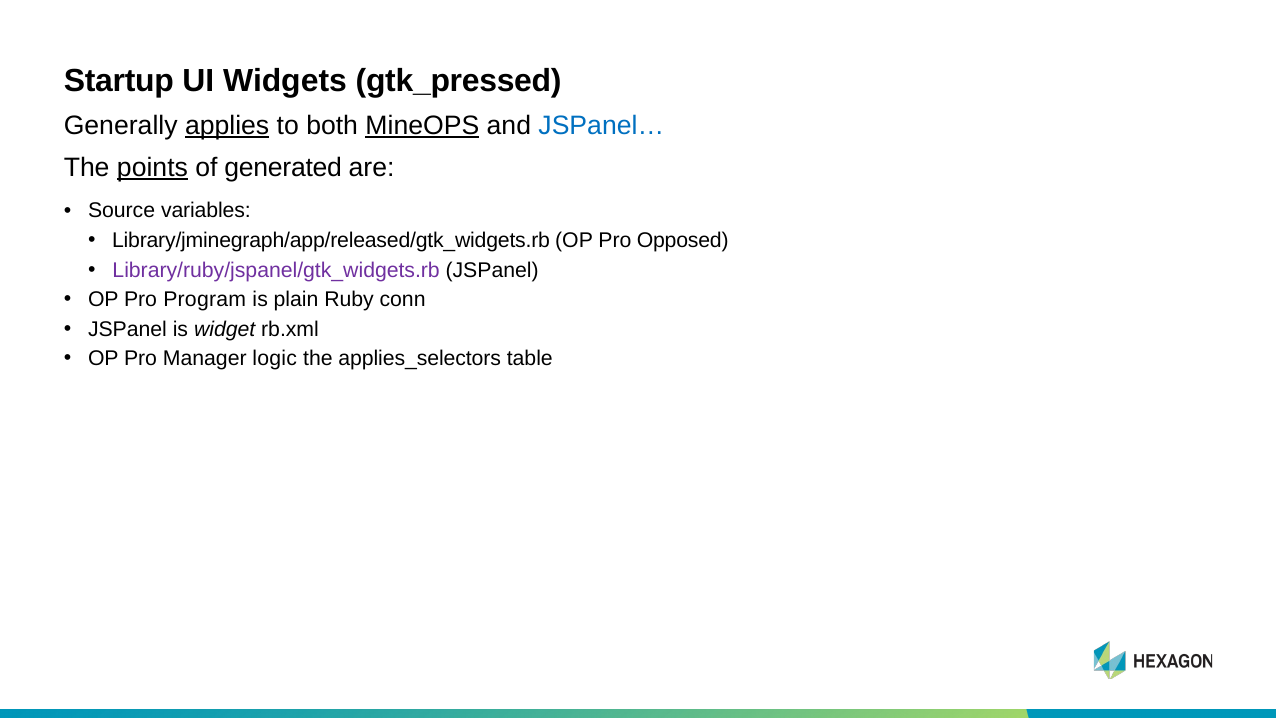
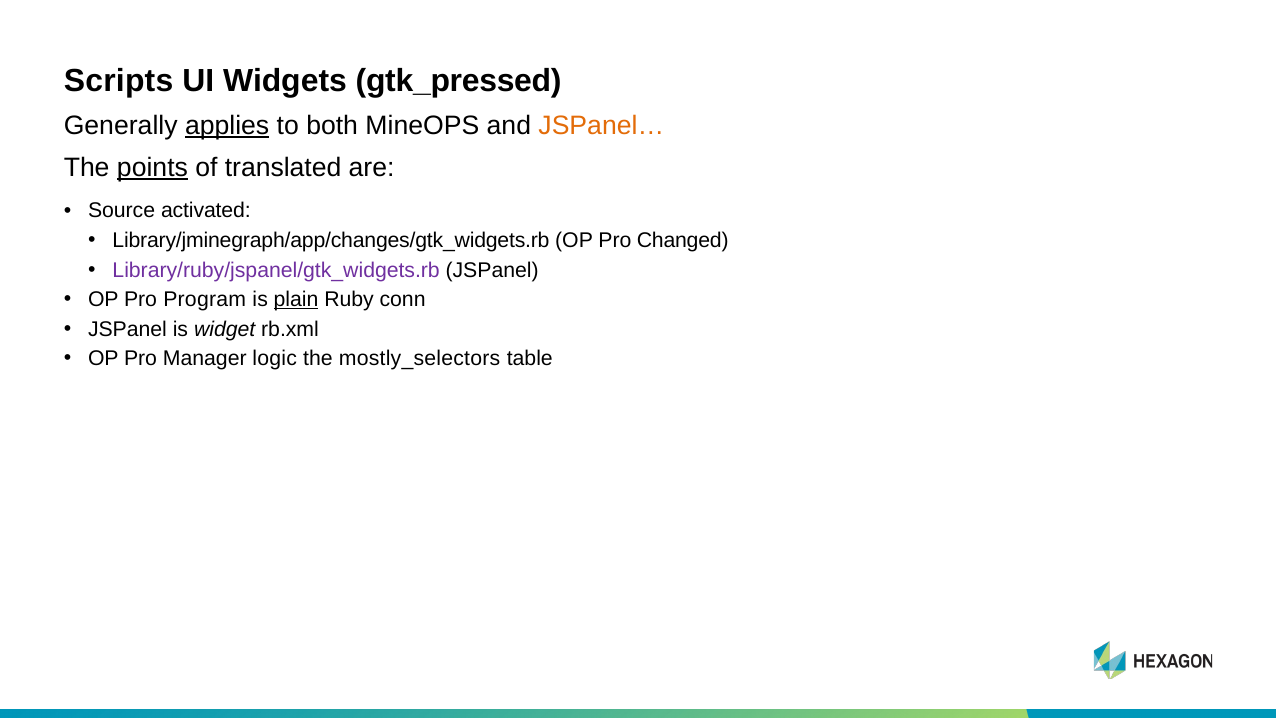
Startup: Startup -> Scripts (119, 81)
MineOPS underline: present -> none (422, 126)
JSPanel… colour: blue -> orange (601, 126)
generated: generated -> translated (283, 168)
variables: variables -> activated (206, 211)
Library/jminegraph/app/released/gtk_widgets.rb: Library/jminegraph/app/released/gtk_widgets.rb -> Library/jminegraph/app/changes/gtk_widgets.rb (331, 240)
Opposed: Opposed -> Changed (683, 240)
plain underline: none -> present (296, 300)
applies_selectors: applies_selectors -> mostly_selectors (420, 359)
